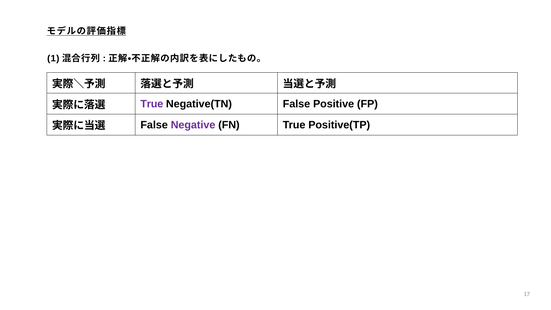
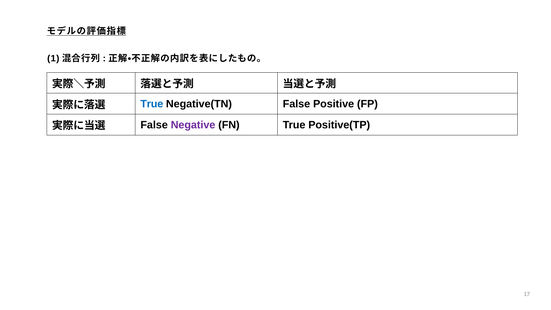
True colour: purple -> blue (152, 104)
